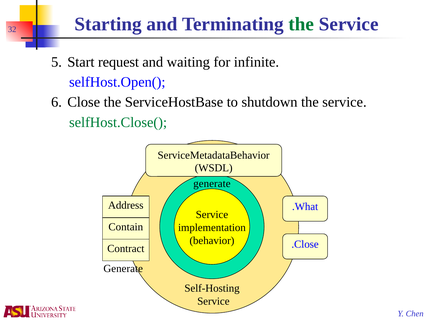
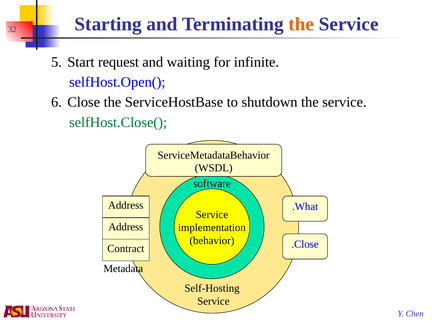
the colour: green -> orange (301, 24)
generate: generate -> software (212, 184)
Contain: Contain -> Address (126, 227)
Generate: Generate -> Metadata (123, 269)
